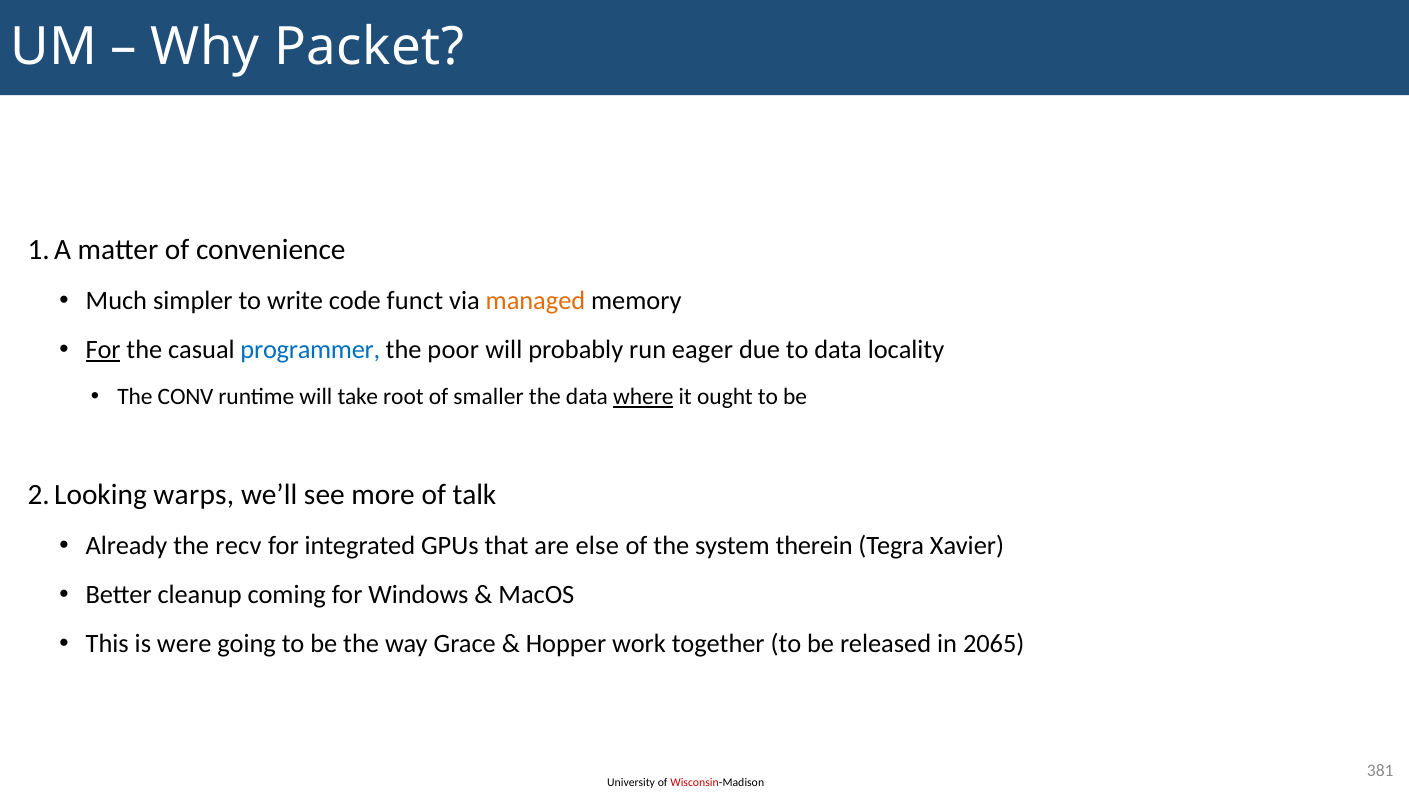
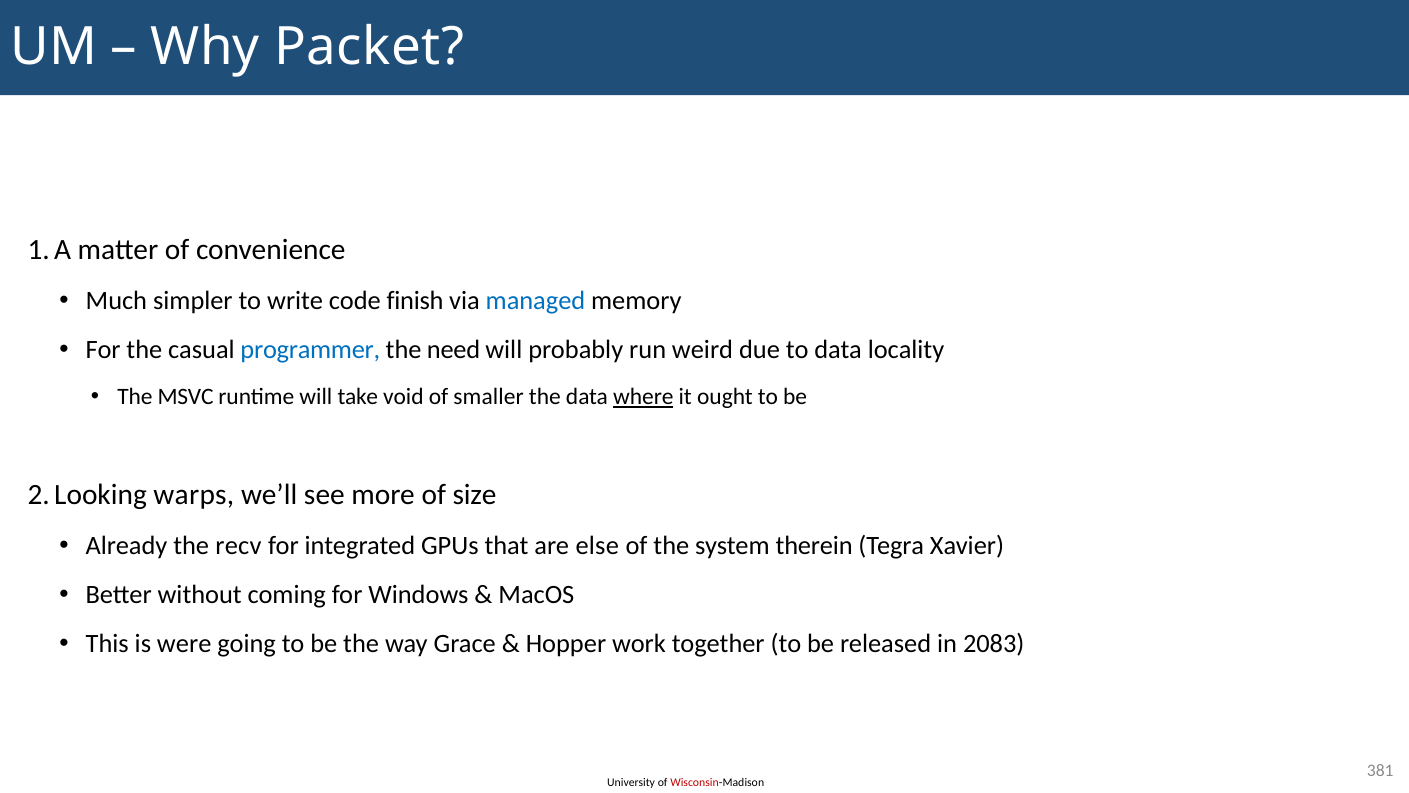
funct: funct -> finish (415, 300)
managed colour: orange -> blue (535, 300)
For underline: present -> none (103, 349)
poor: poor -> need (454, 349)
eager: eager -> weird (703, 349)
CONV: CONV -> MSVC (186, 397)
root: root -> void (403, 397)
talk: talk -> size (475, 495)
cleanup: cleanup -> without (200, 595)
2065: 2065 -> 2083 (994, 644)
